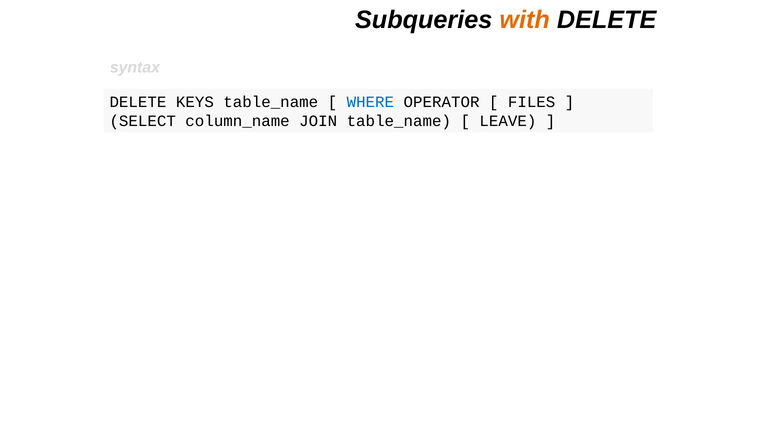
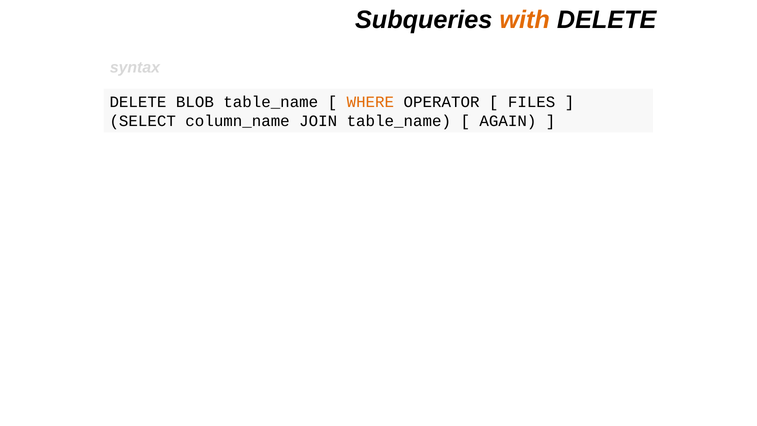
KEYS: KEYS -> BLOB (195, 102)
WHERE colour: blue -> orange (370, 102)
LEAVE: LEAVE -> AGAIN (508, 121)
